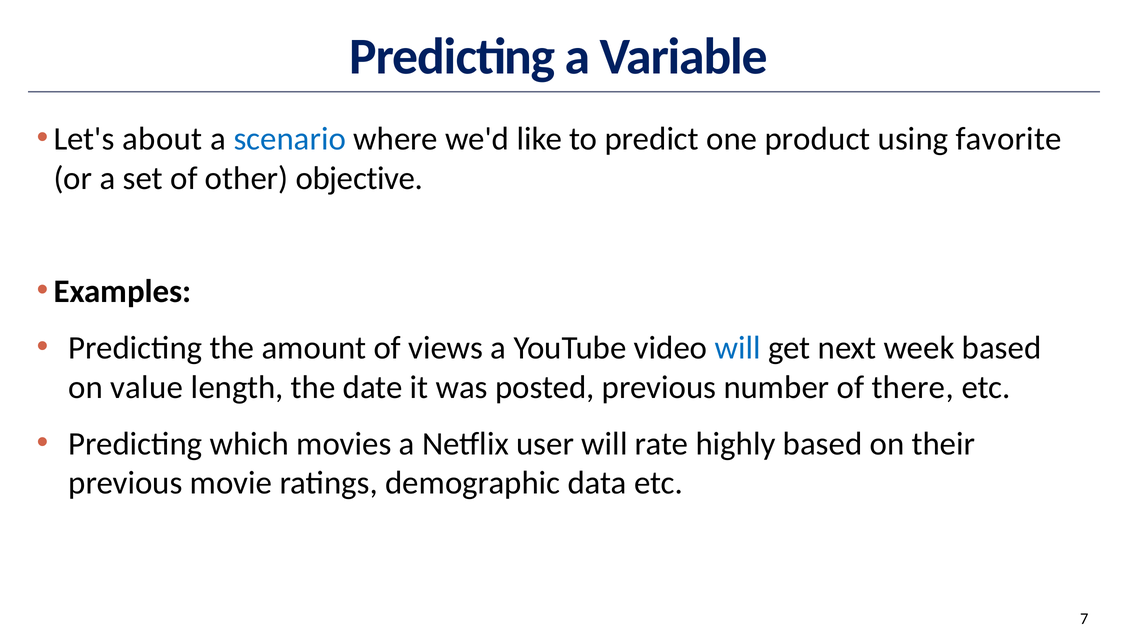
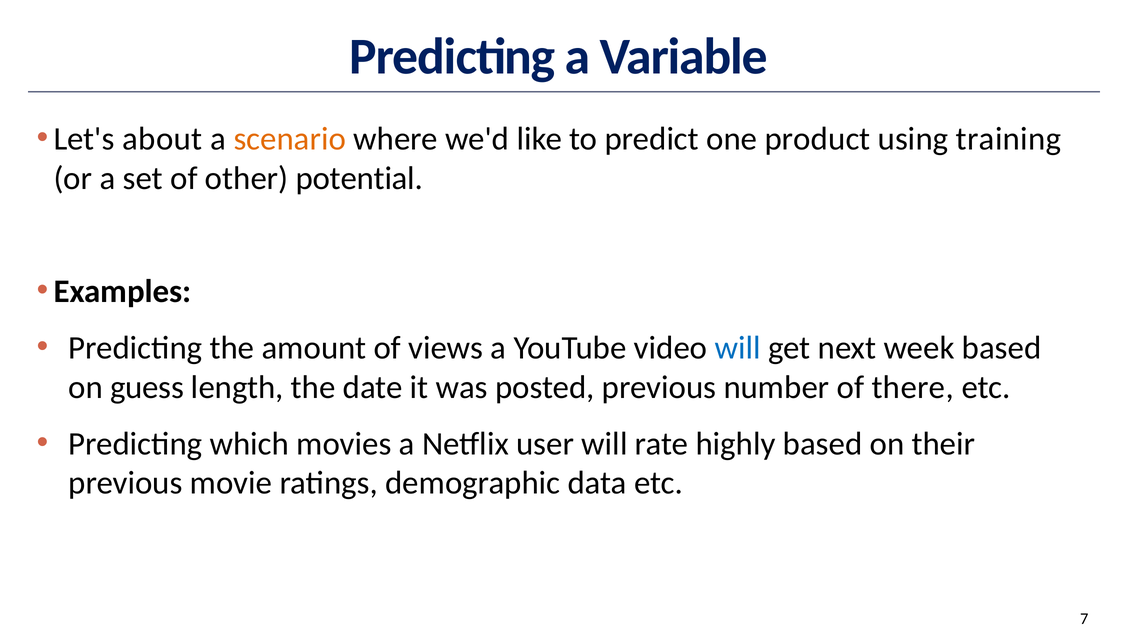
scenario colour: blue -> orange (290, 139)
favorite: favorite -> training (1009, 139)
objective: objective -> potential (359, 178)
value: value -> guess (147, 387)
